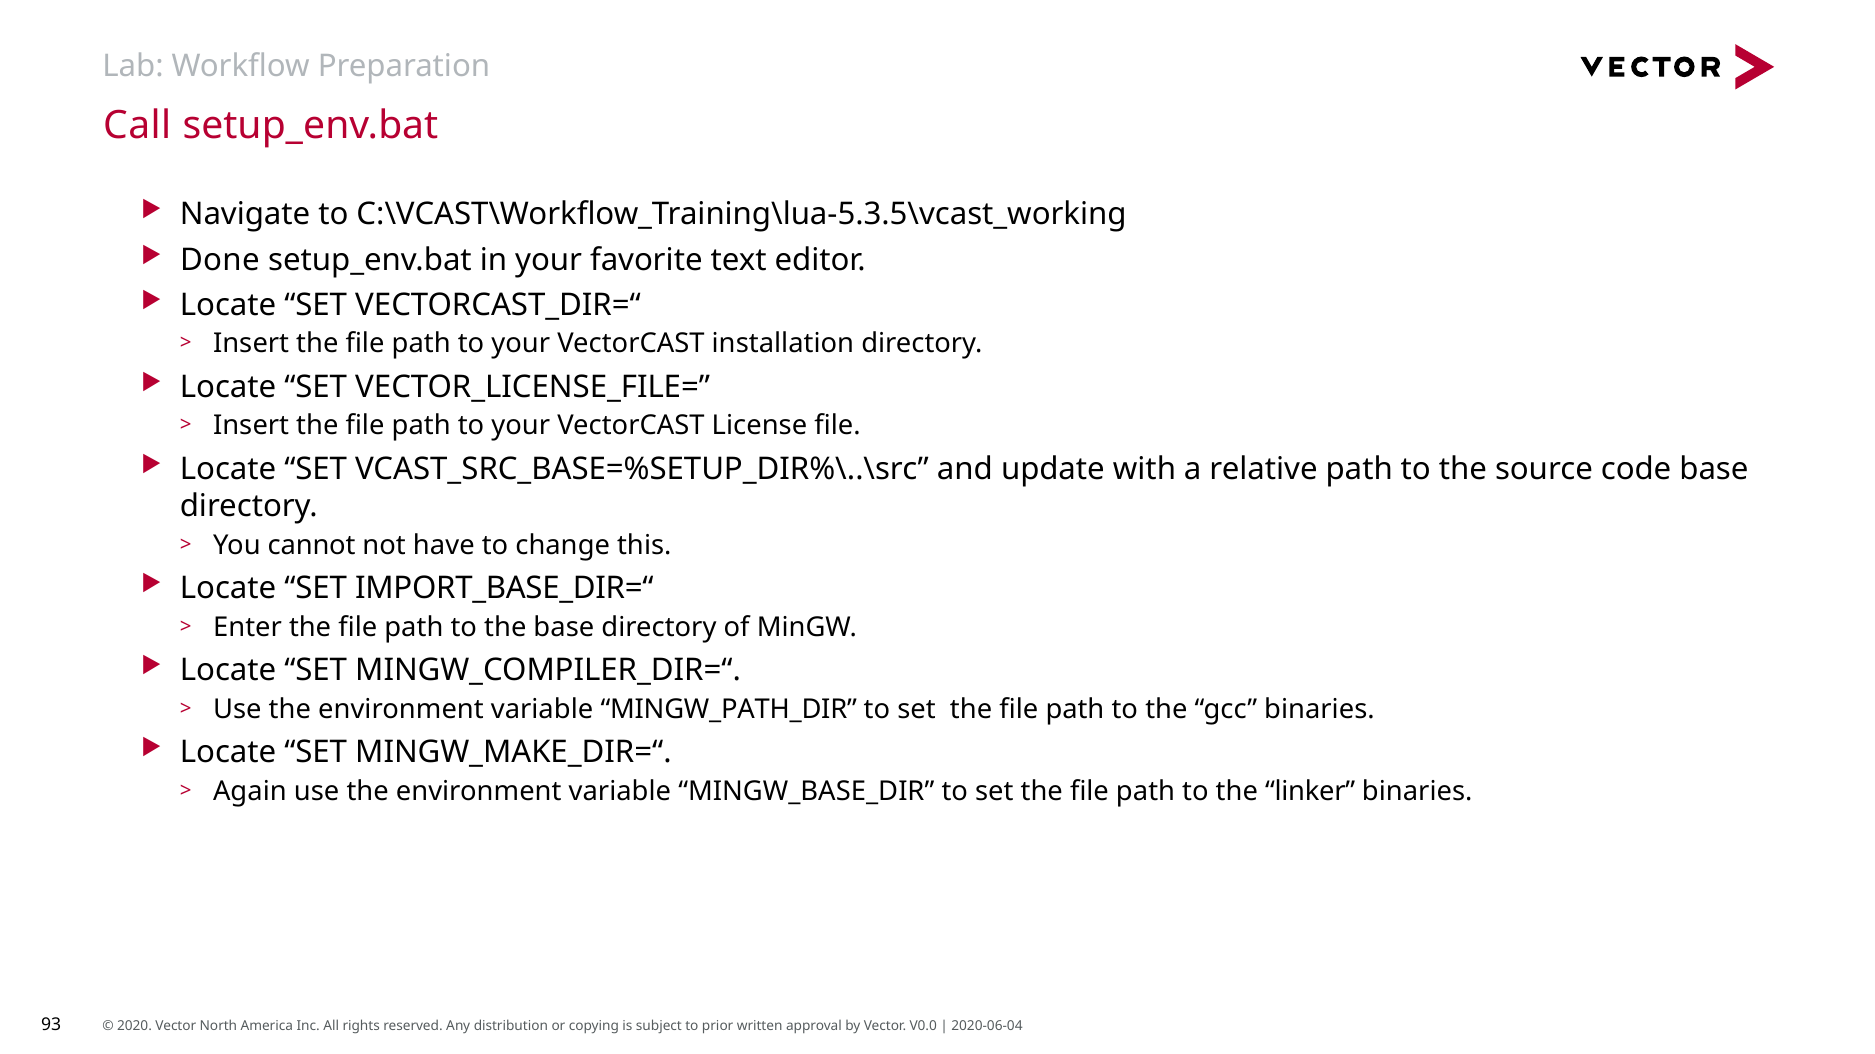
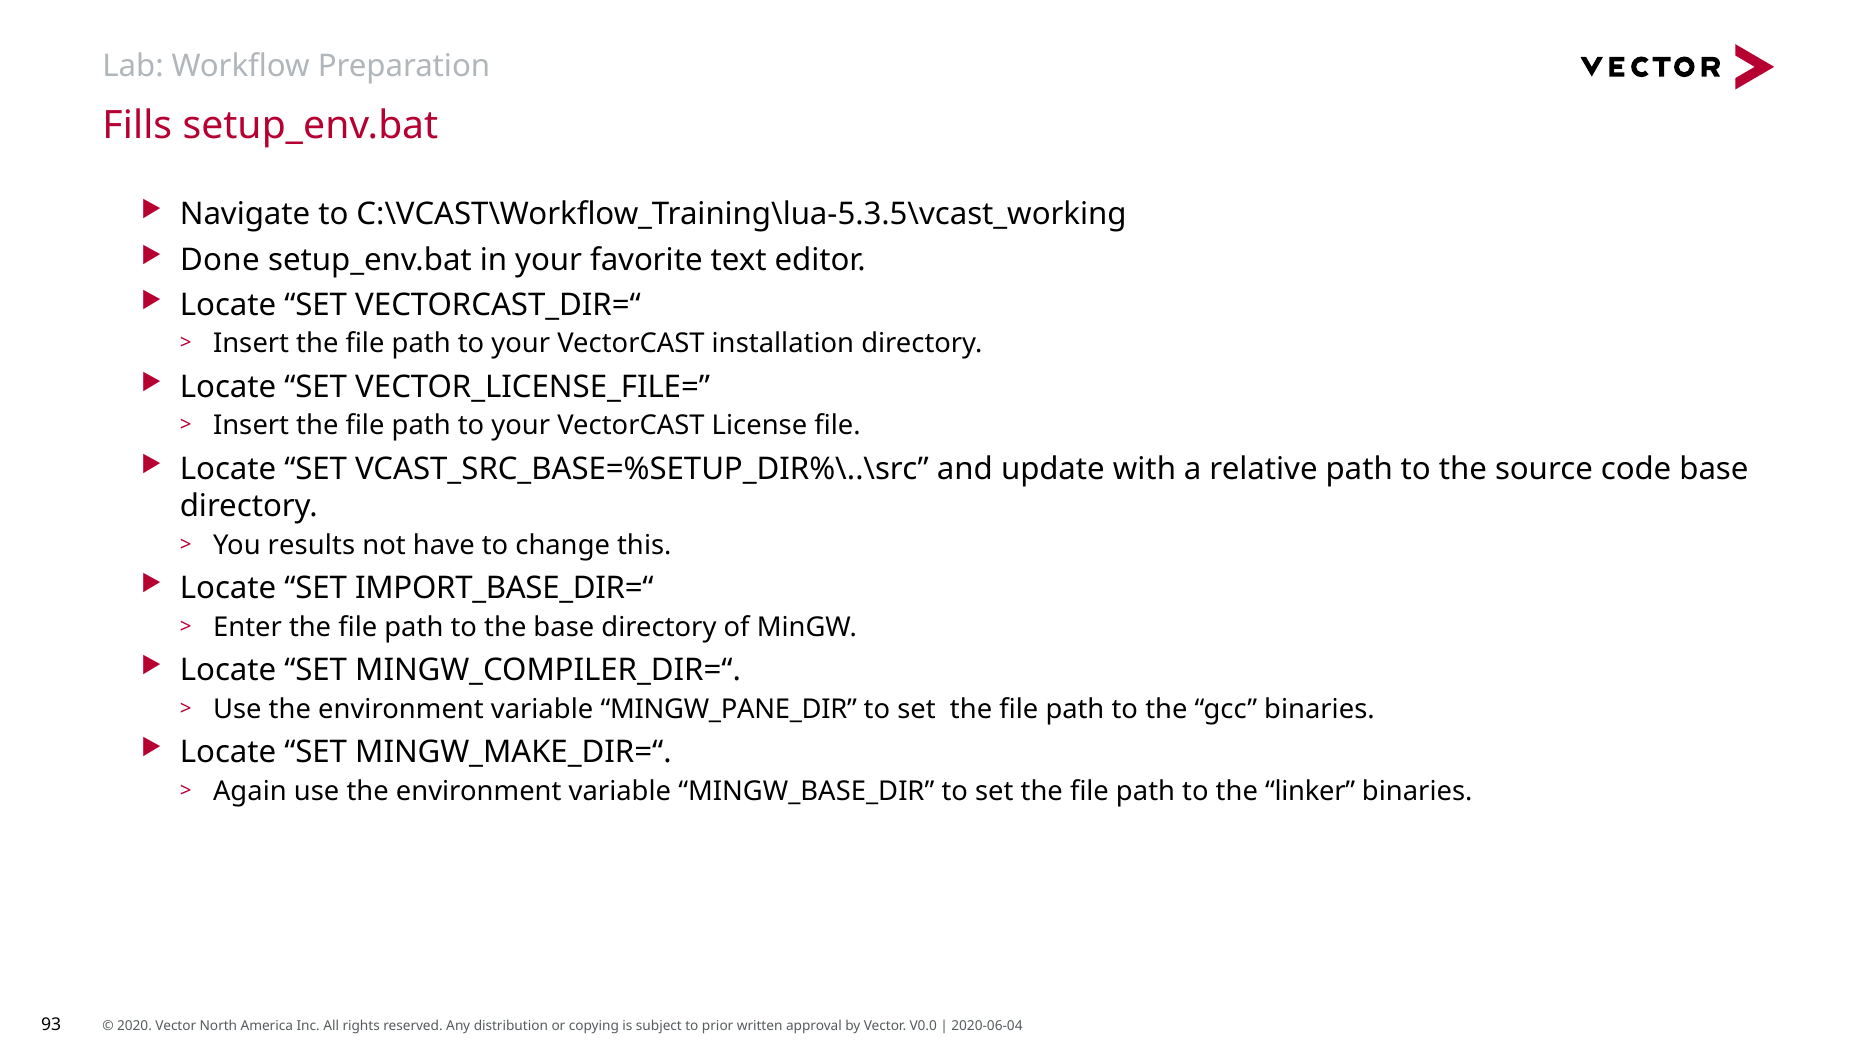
Call: Call -> Fills (137, 126)
cannot: cannot -> results (311, 546)
MINGW_PATH_DIR: MINGW_PATH_DIR -> MINGW_PANE_DIR (729, 710)
